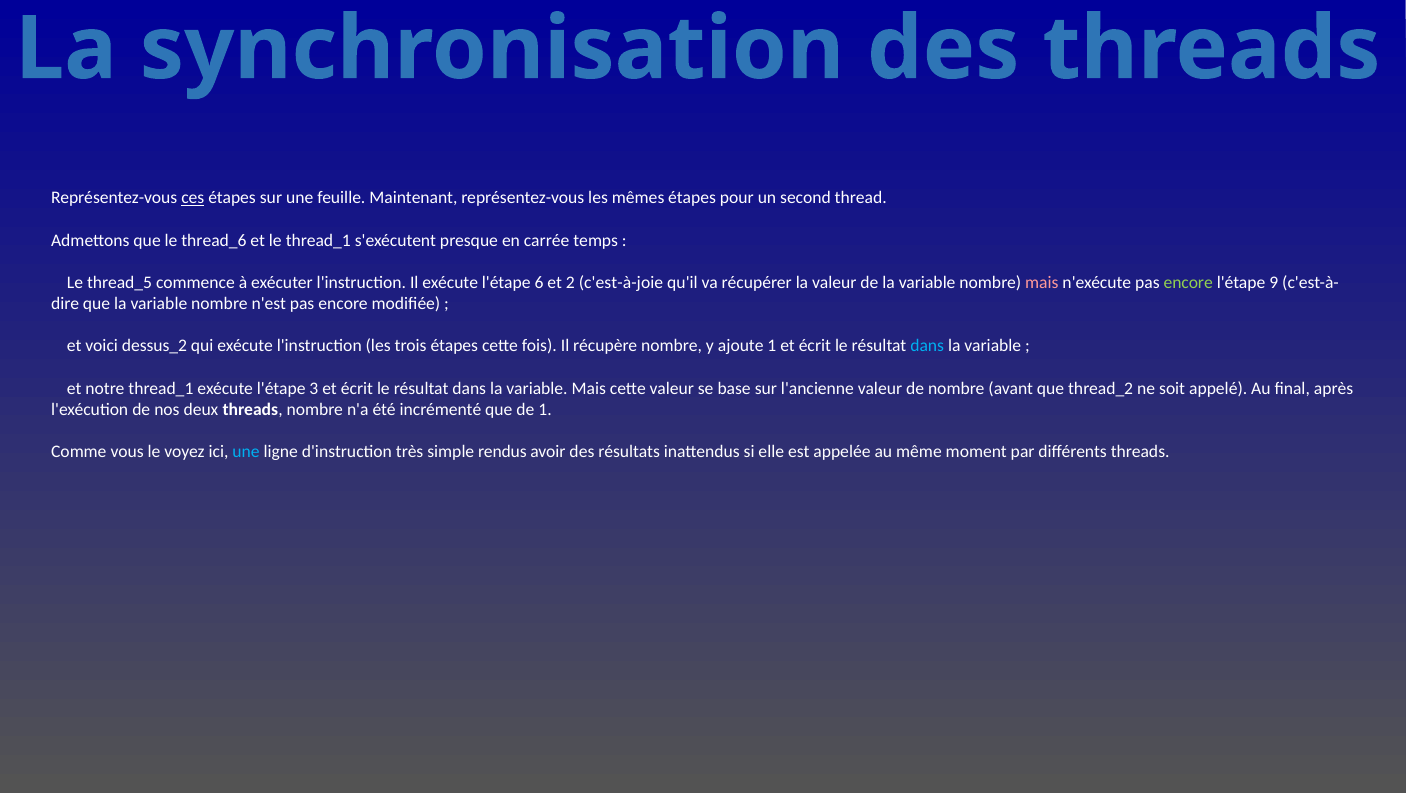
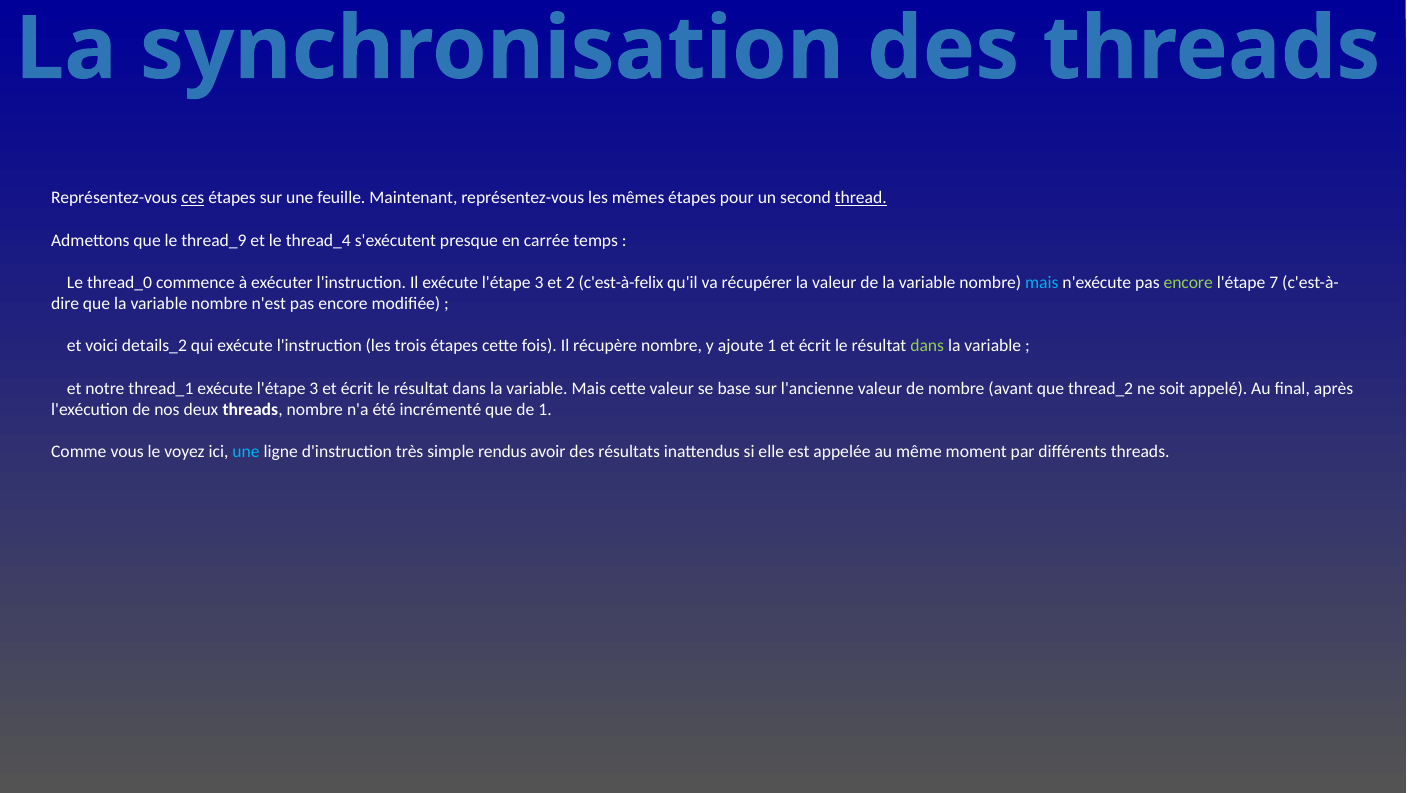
thread underline: none -> present (861, 198)
thread_6: thread_6 -> thread_9 (214, 240)
le thread_1: thread_1 -> thread_4 (318, 240)
thread_5: thread_5 -> thread_0 (120, 282)
Il exécute l'étape 6: 6 -> 3 (539, 282)
c'est-à-joie: c'est-à-joie -> c'est-à-felix (621, 282)
mais colour: pink -> light blue (1042, 282)
9: 9 -> 7 (1274, 282)
dessus_2: dessus_2 -> details_2 (154, 346)
dans colour: light blue -> light green (927, 346)
